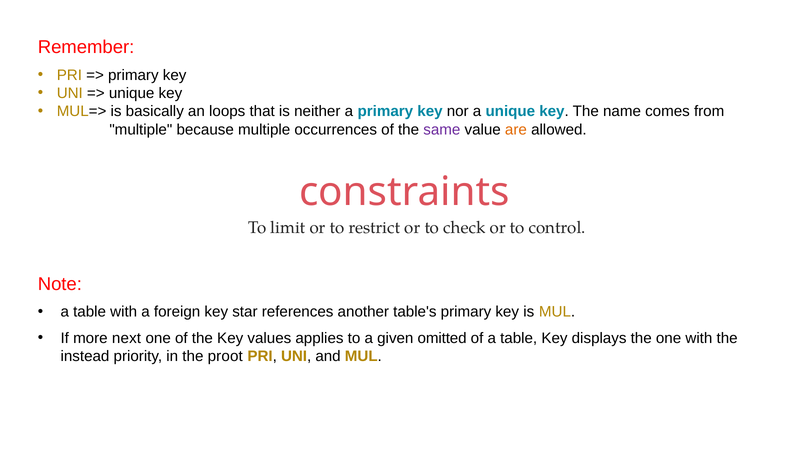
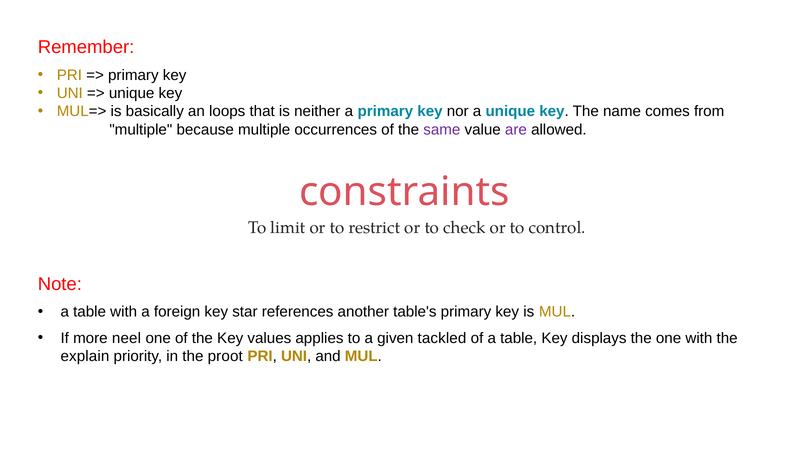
are colour: orange -> purple (516, 130)
next: next -> neel (127, 338)
omitted: omitted -> tackled (442, 338)
instead: instead -> explain (85, 356)
